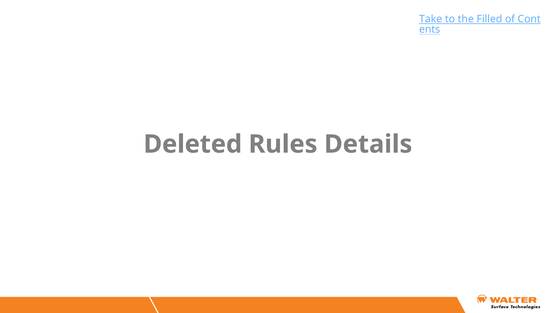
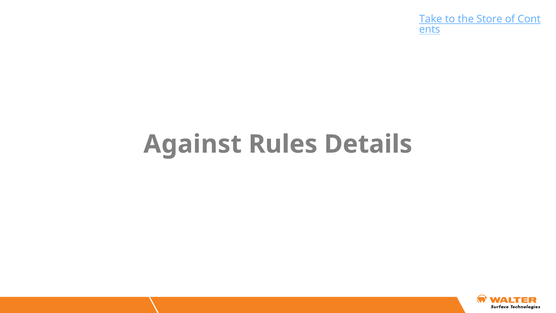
Filled: Filled -> Store (489, 19)
Deleted: Deleted -> Against (193, 144)
